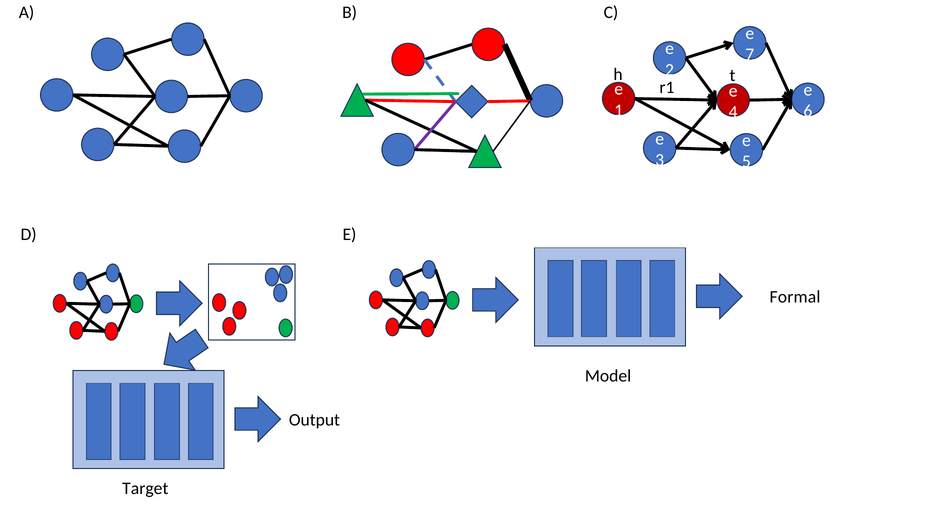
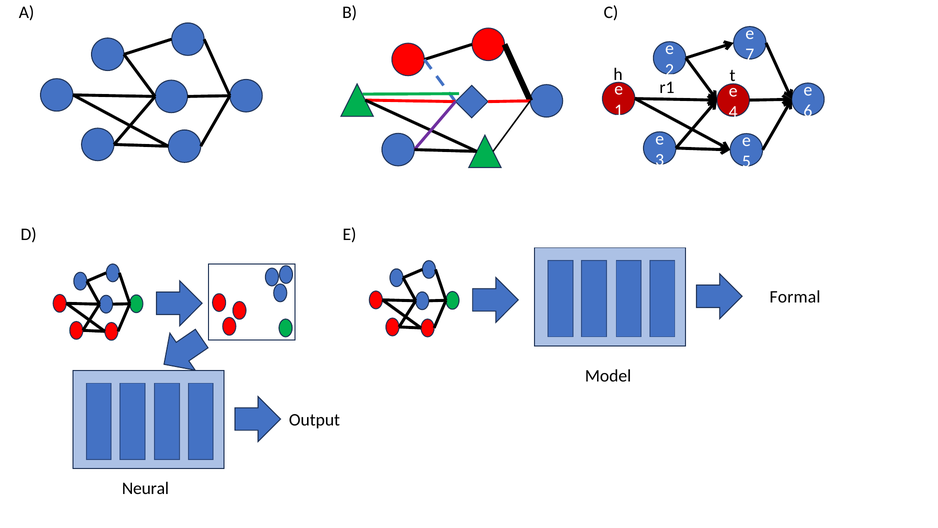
Target: Target -> Neural (145, 488)
